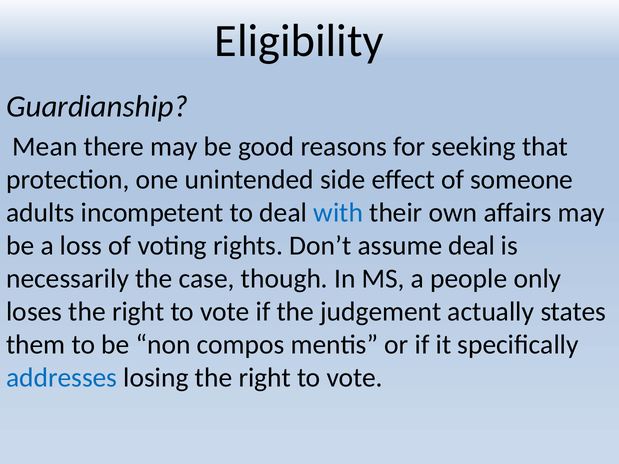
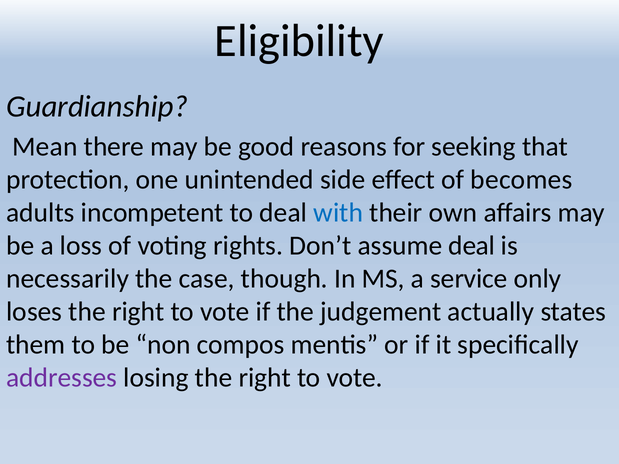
someone: someone -> becomes (522, 180)
people: people -> service (469, 279)
addresses colour: blue -> purple (62, 378)
